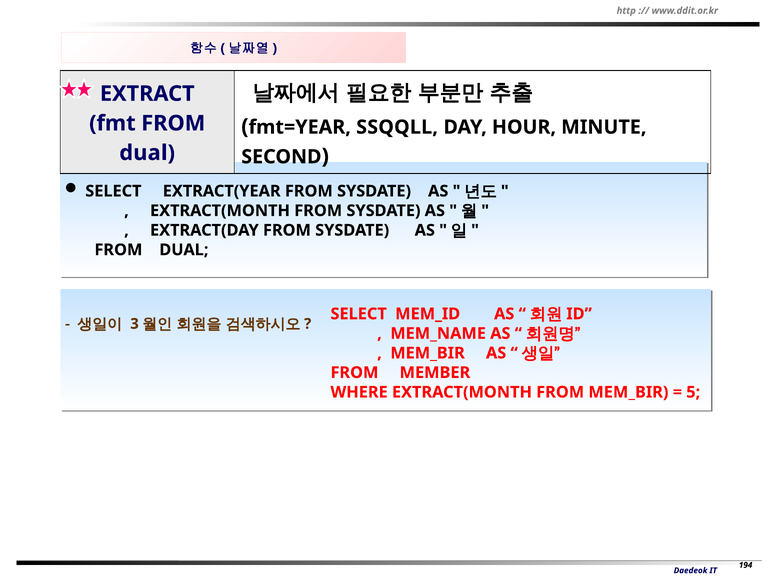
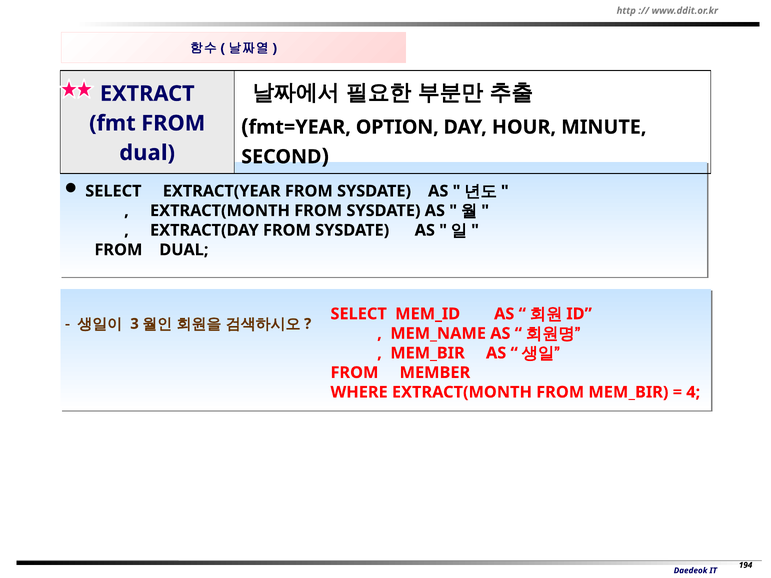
SSQQLL: SSQQLL -> OPTION (397, 127)
5: 5 -> 4 (693, 392)
